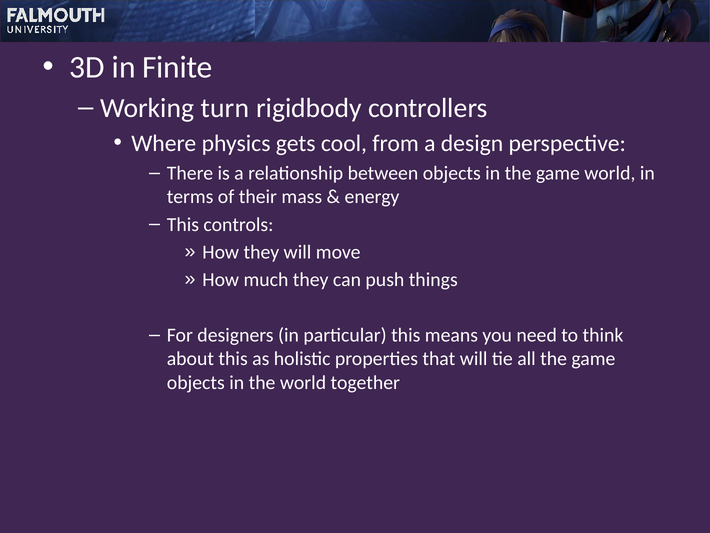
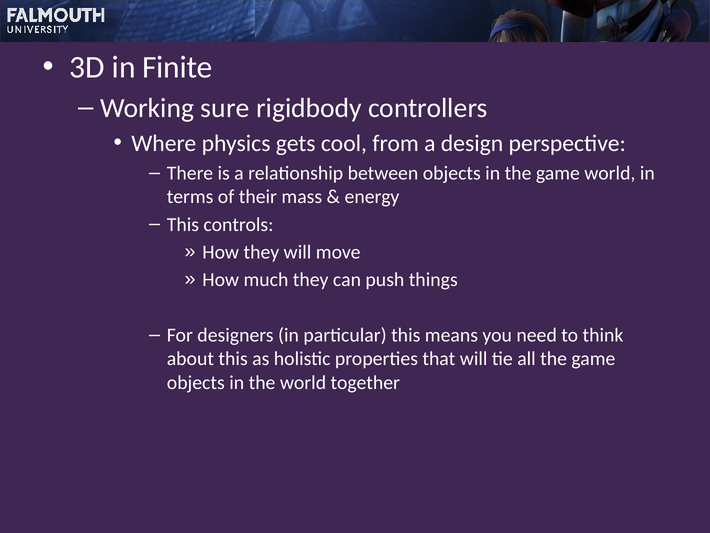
turn: turn -> sure (225, 108)
